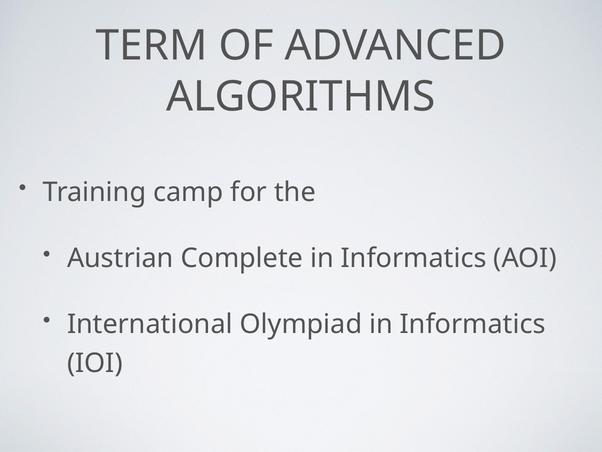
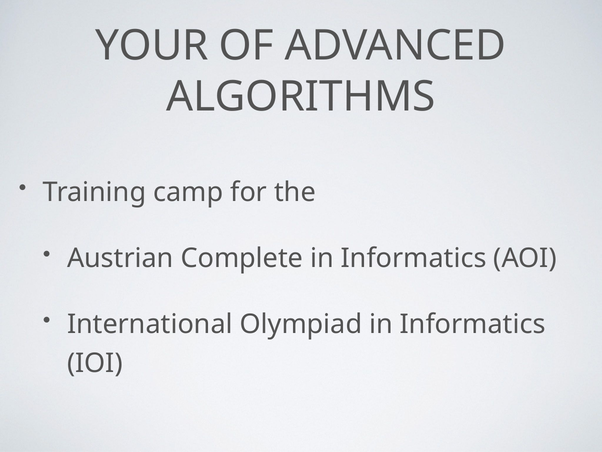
TERM: TERM -> YOUR (152, 46)
